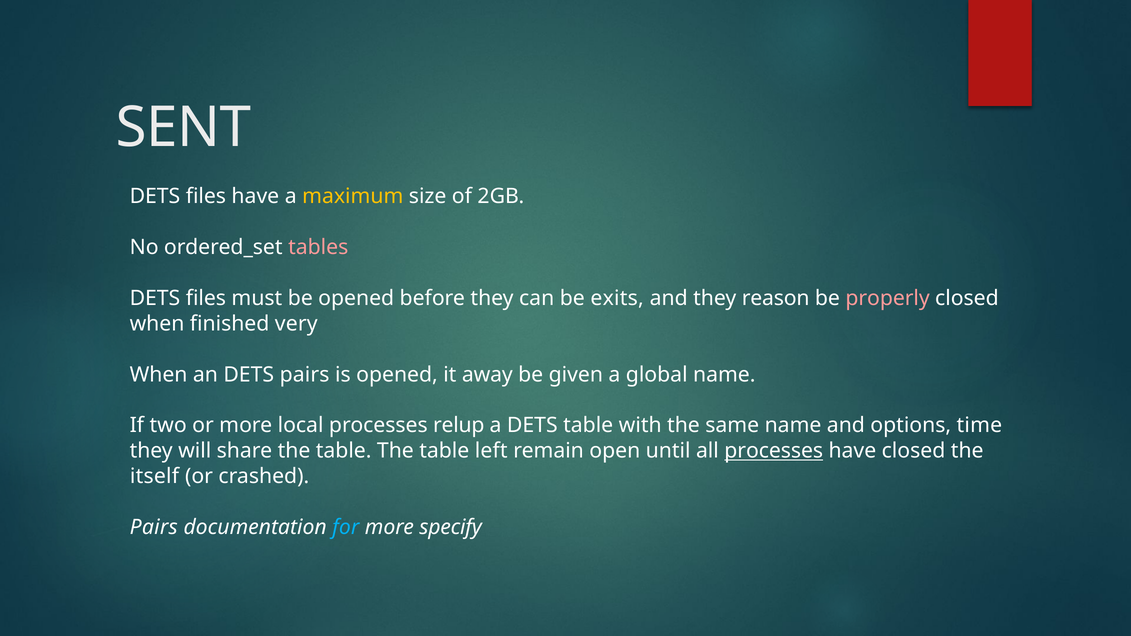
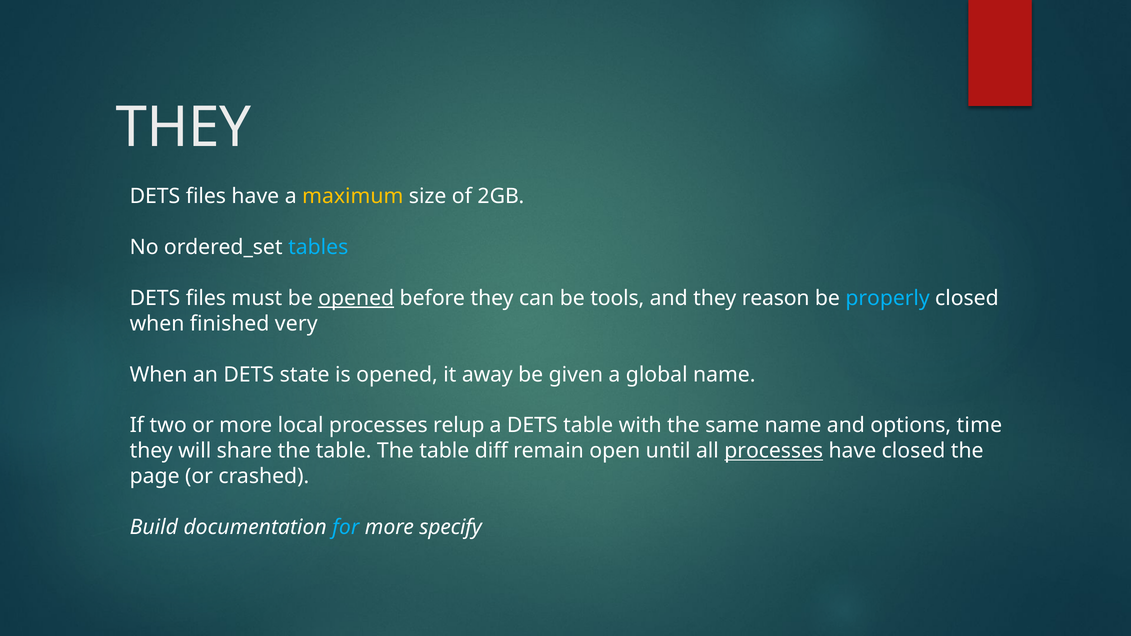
SENT: SENT -> THEY (183, 127)
tables colour: pink -> light blue (318, 247)
opened underline: none -> present (356, 298)
exits: exits -> tools (617, 298)
properly colour: pink -> light blue (888, 298)
DETS pairs: pairs -> state (305, 375)
left: left -> diff (491, 451)
itself: itself -> page (155, 476)
Pairs: Pairs -> Build (154, 527)
